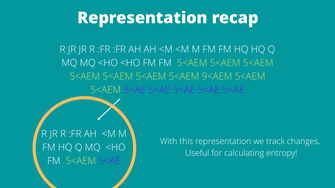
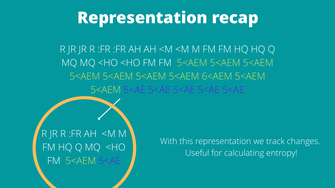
9<AEM: 9<AEM -> 6<AEM (217, 77)
